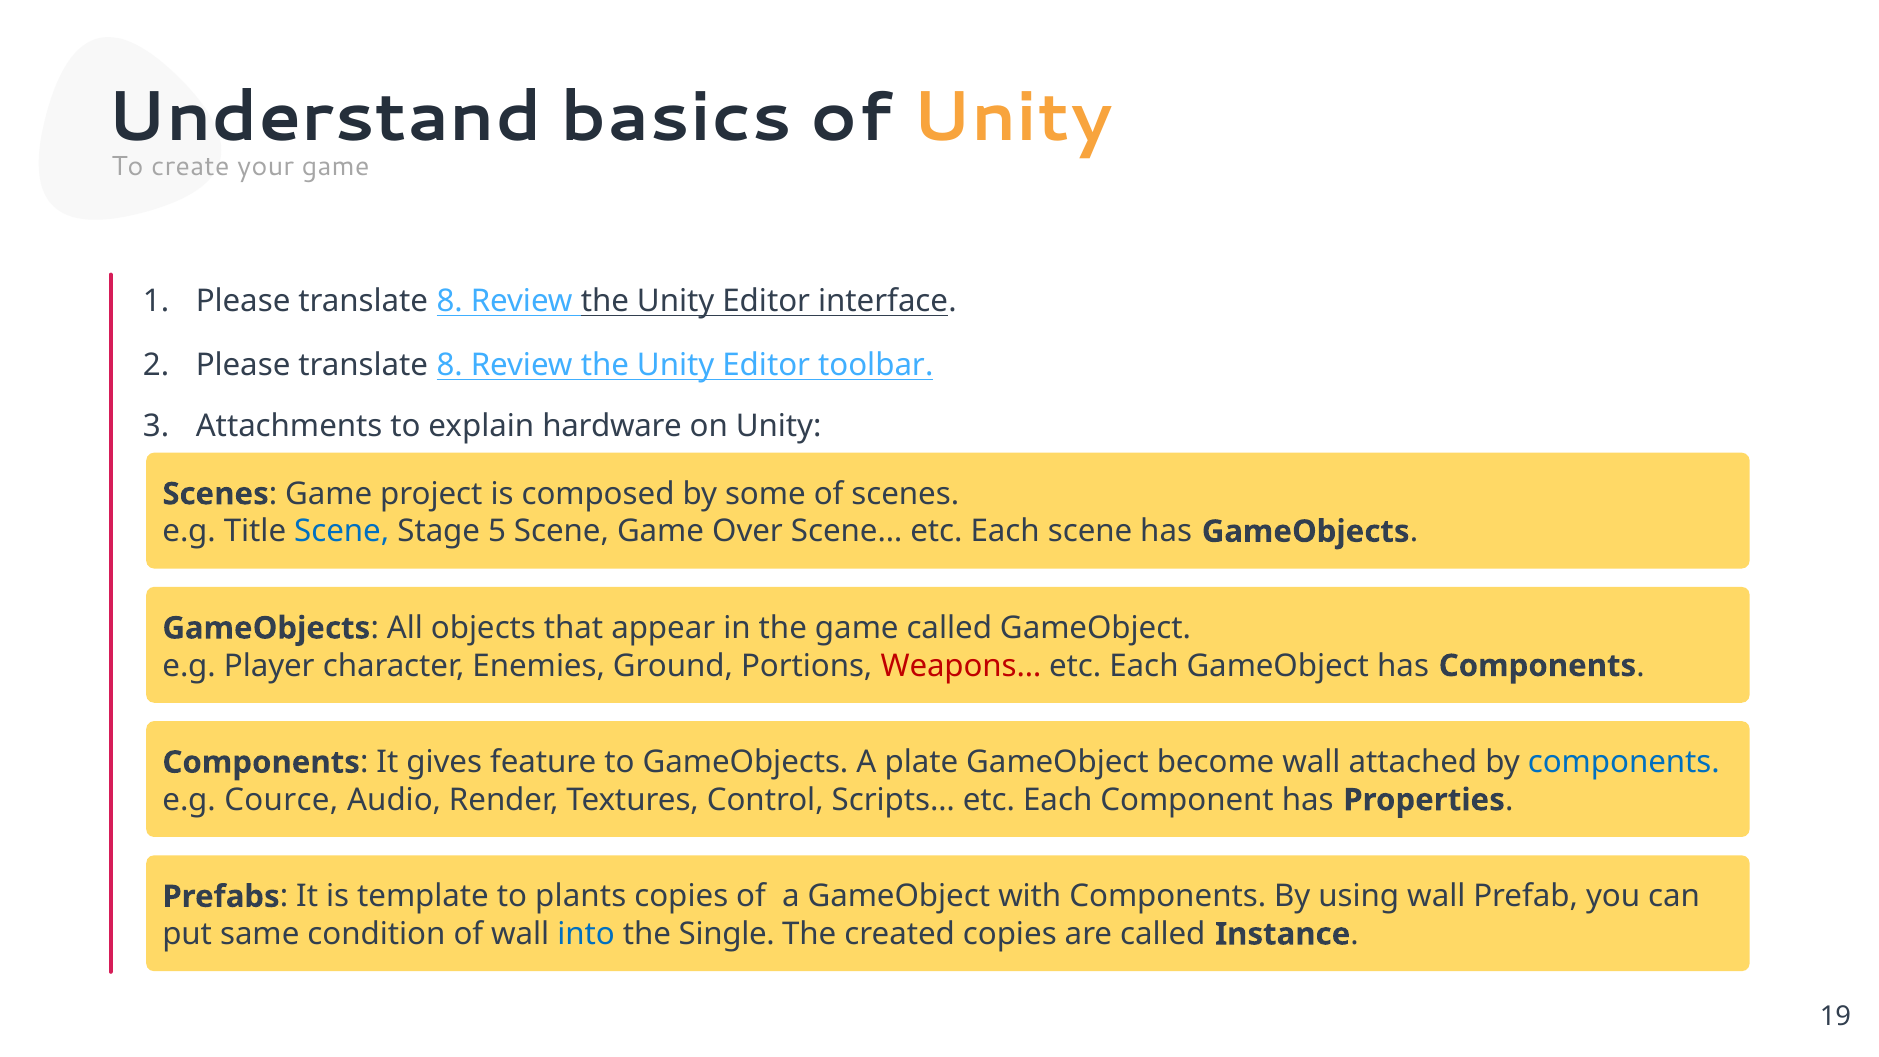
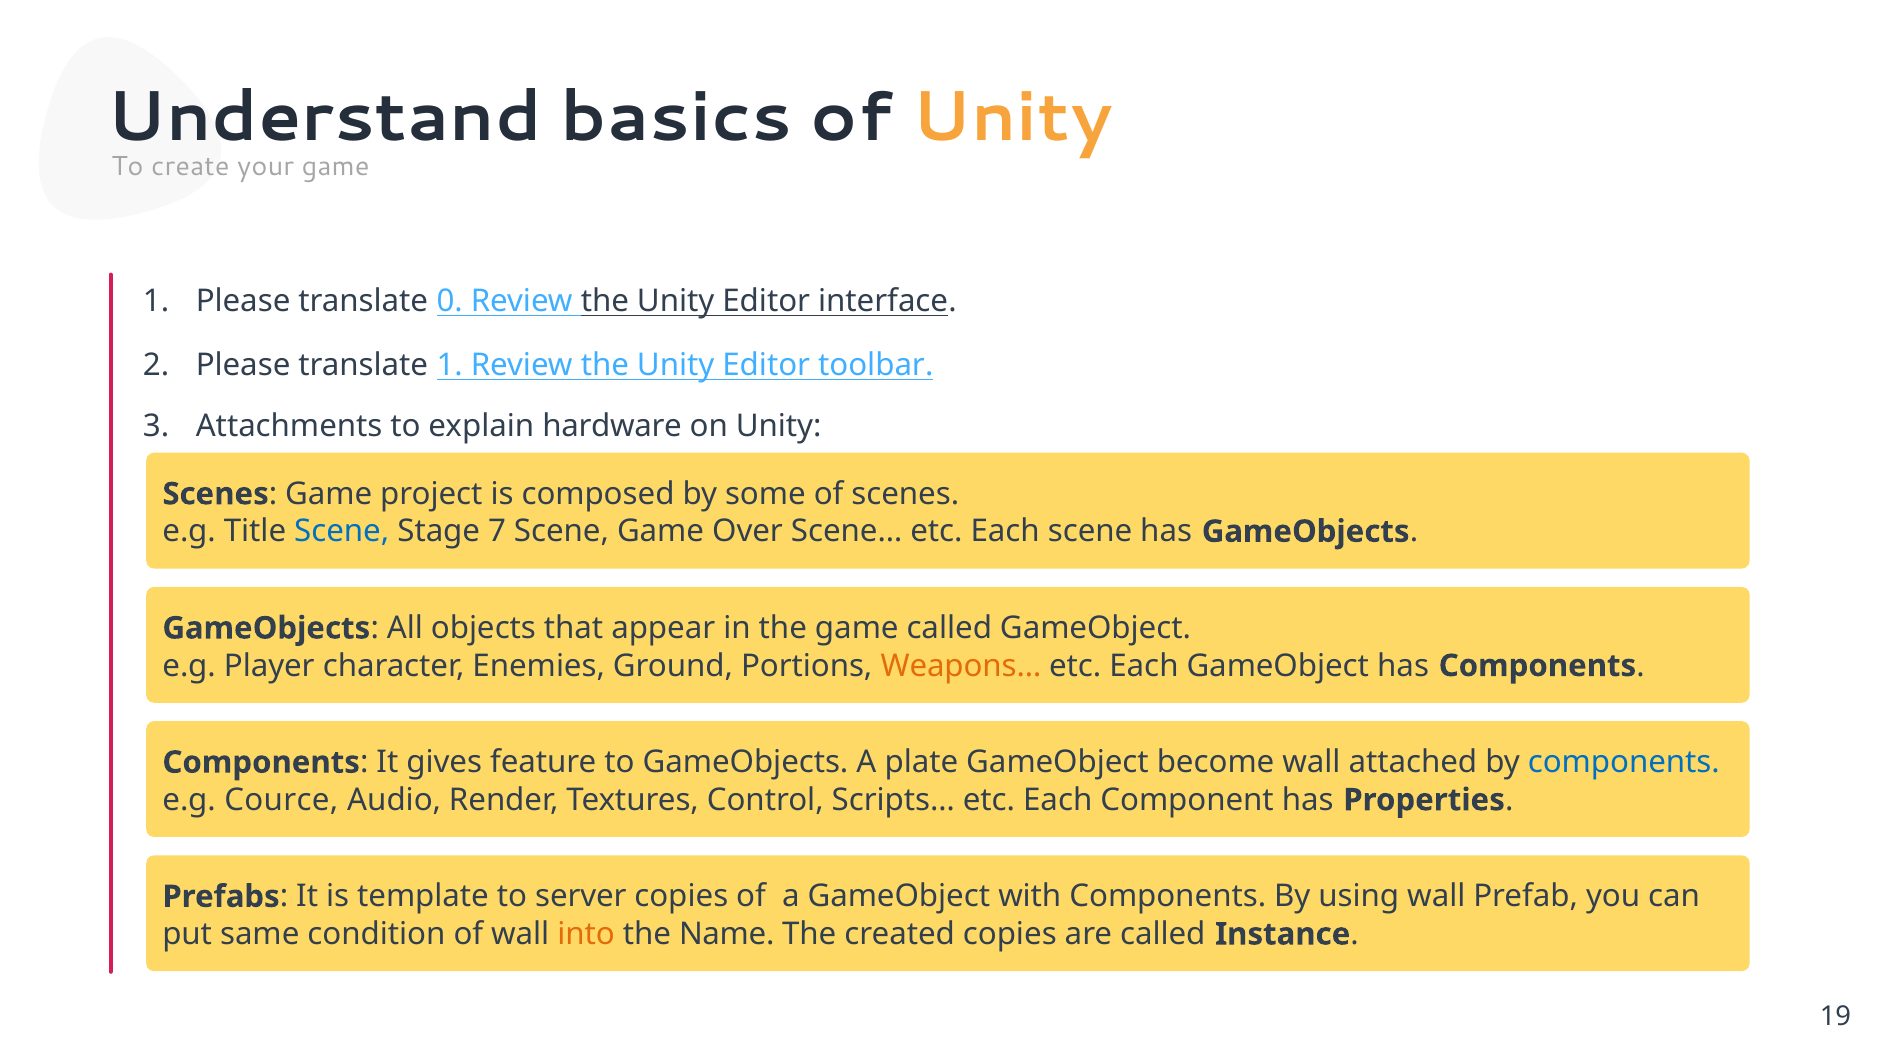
1 Please translate 8: 8 -> 0 (450, 301)
8: 8 -> 1 (450, 365)
5: 5 -> 7 (497, 532)
Weapons… colour: red -> orange (961, 666)
plants: plants -> server (581, 897)
into colour: blue -> orange (586, 934)
Single: Single -> Name (727, 934)
